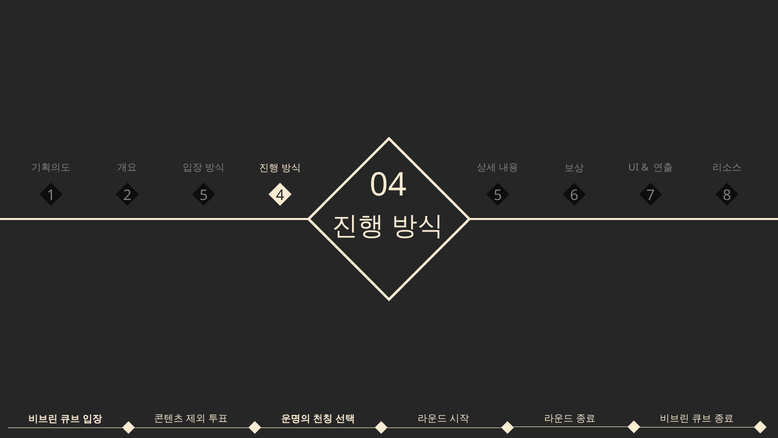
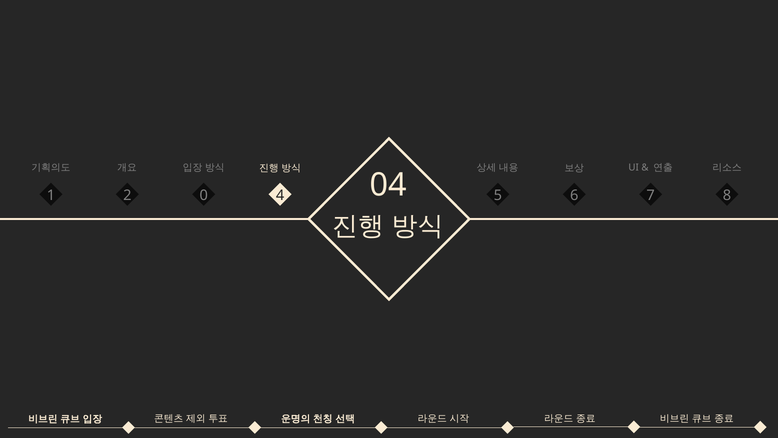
2 5: 5 -> 0 (204, 195)
